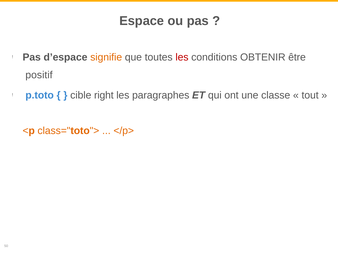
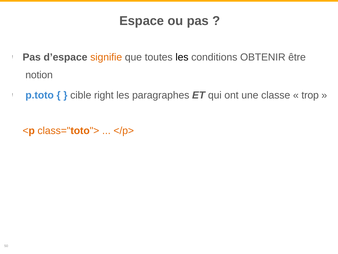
les colour: red -> black (182, 57)
positif: positif -> notion (39, 75)
tout: tout -> trop (310, 95)
